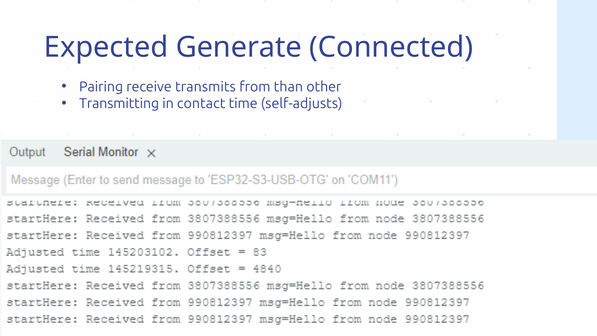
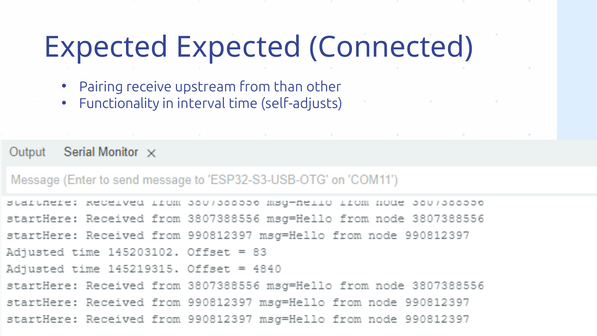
Expected Generate: Generate -> Expected (239, 47)
transmits: transmits -> upstream (205, 87)
Transmitting: Transmitting -> Functionality (119, 104)
contact: contact -> interval (201, 104)
